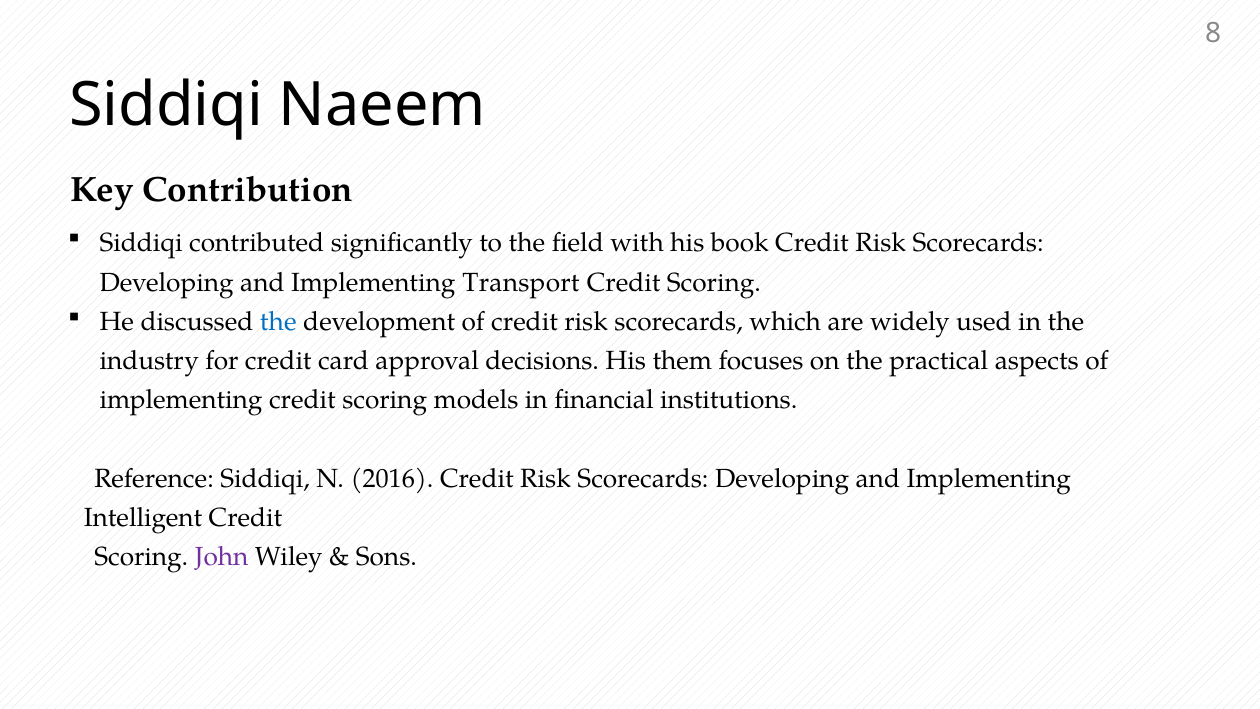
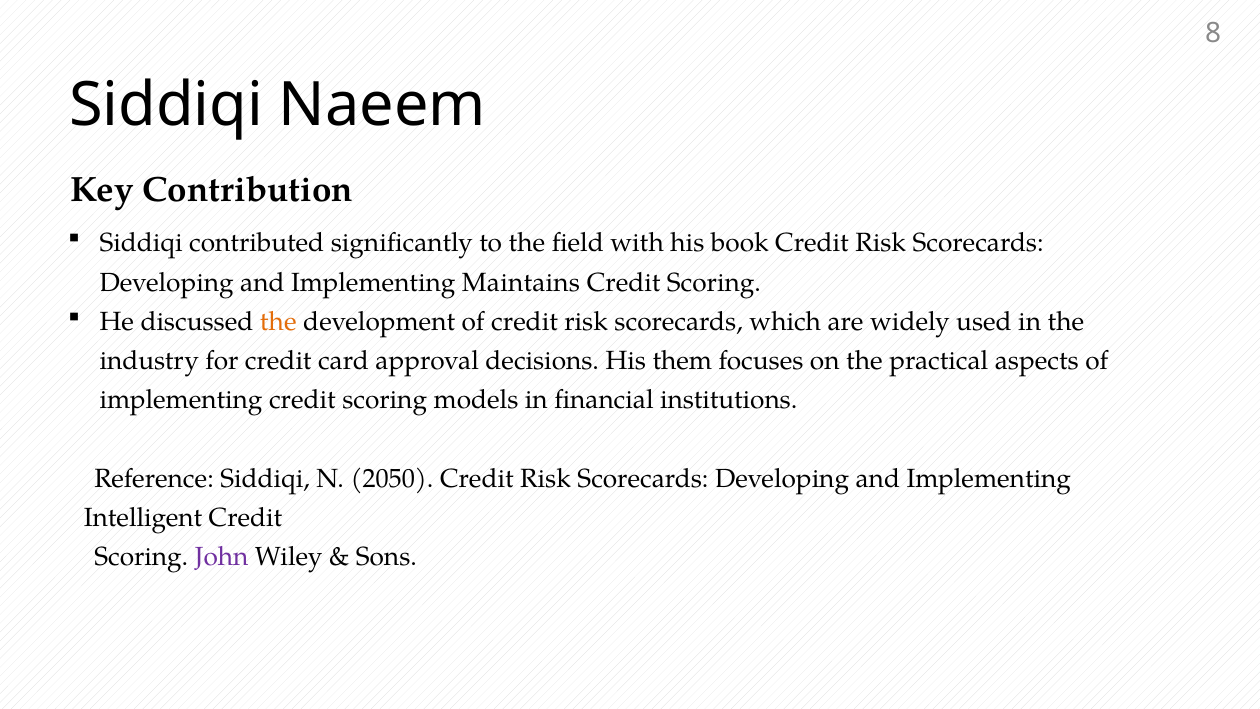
Transport: Transport -> Maintains (521, 282)
the colour: blue -> orange (278, 321)
2016: 2016 -> 2050 (392, 478)
